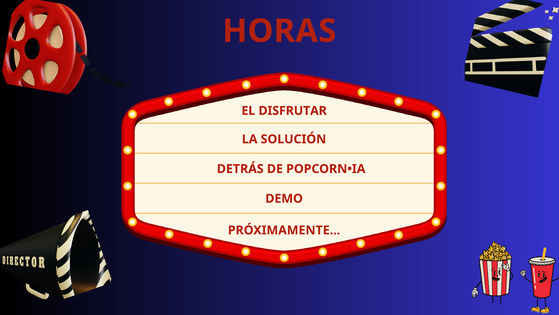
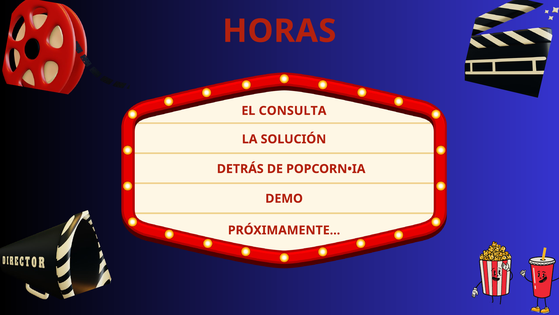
DISFRUTAR: DISFRUTAR -> CONSULTA (293, 111)
